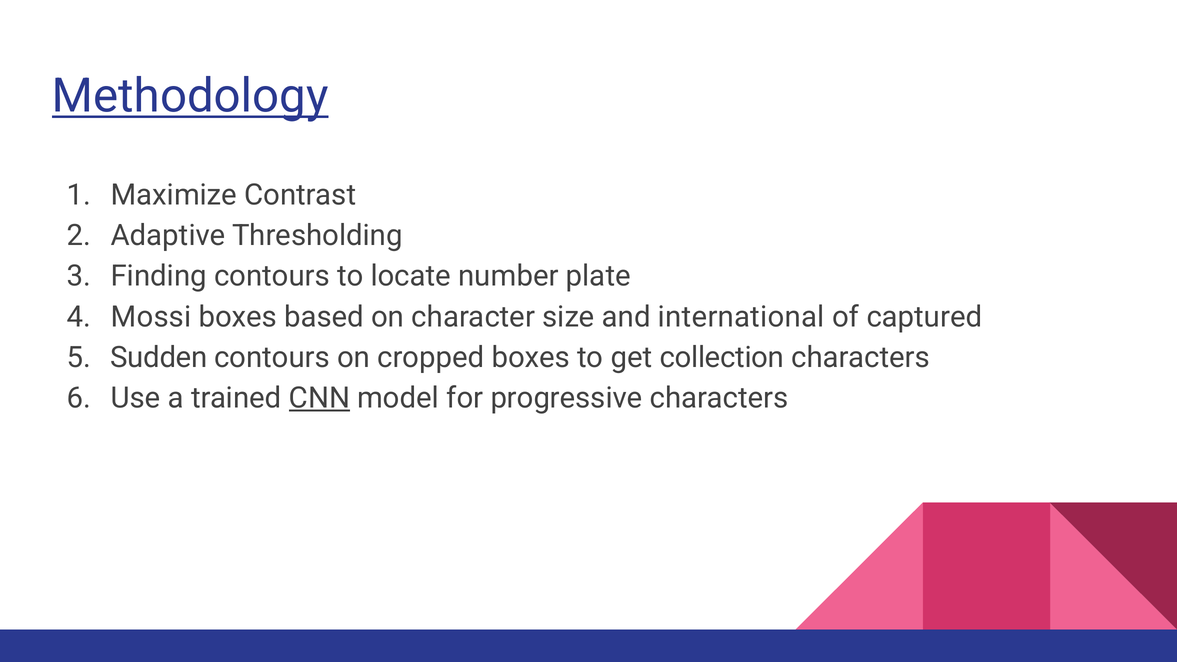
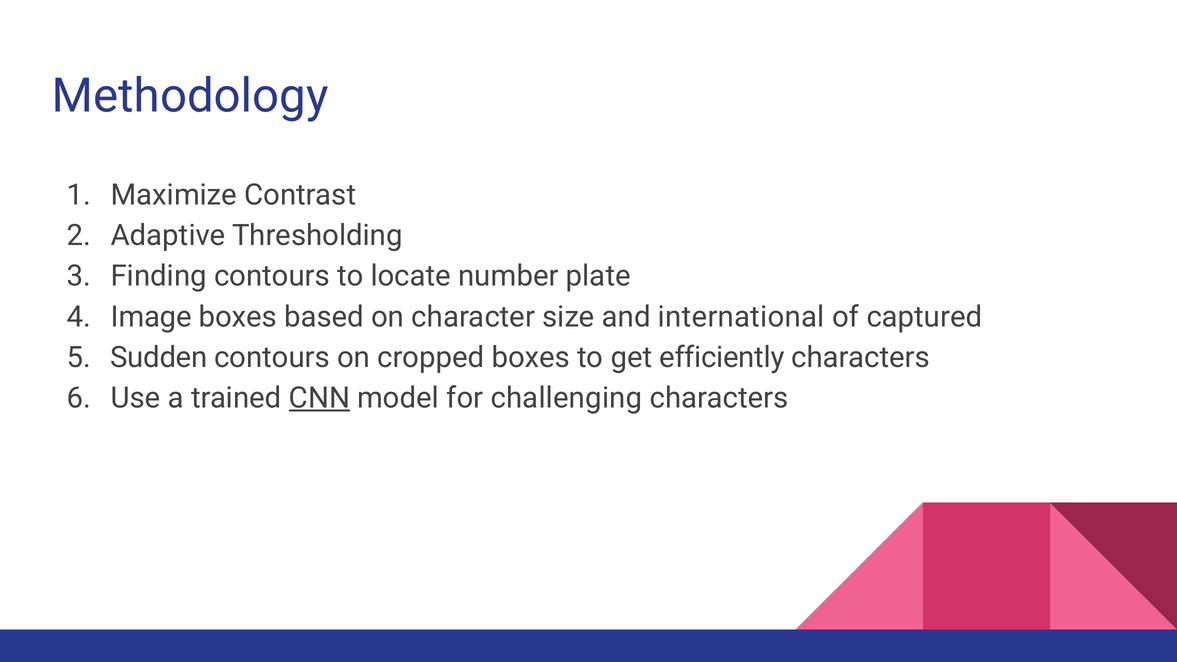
Methodology underline: present -> none (190, 96)
Mossi: Mossi -> Image (151, 317)
collection: collection -> efficiently (722, 357)
progressive: progressive -> challenging (566, 398)
